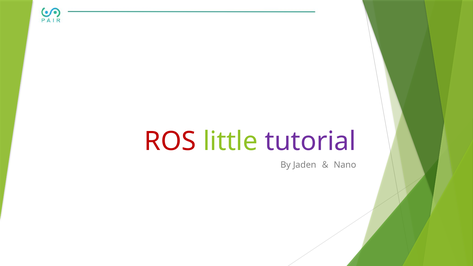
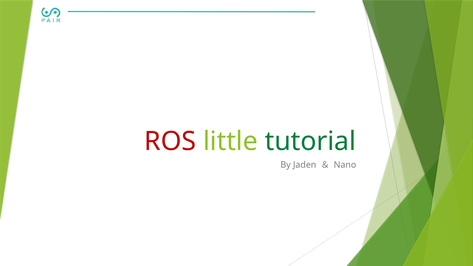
tutorial colour: purple -> green (310, 141)
